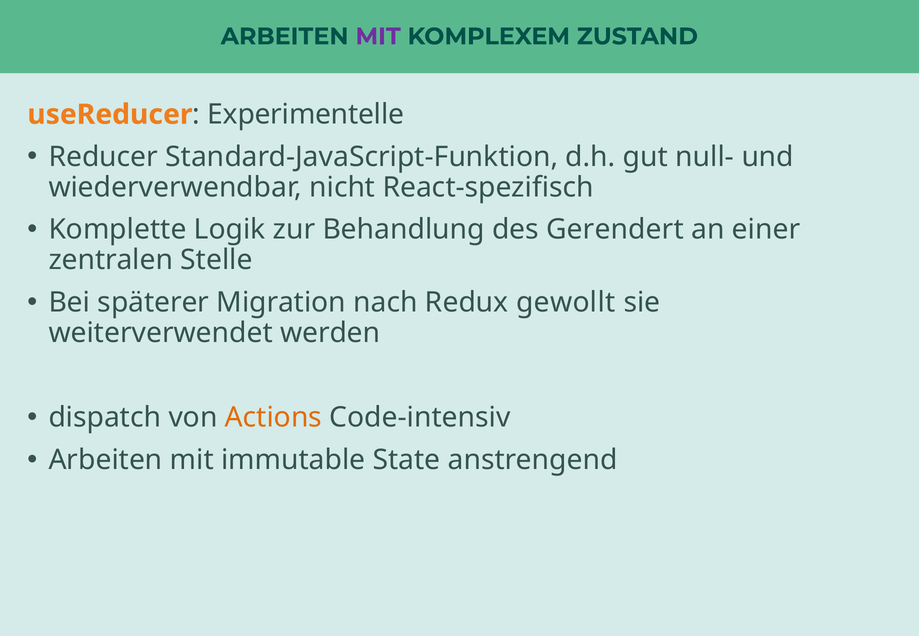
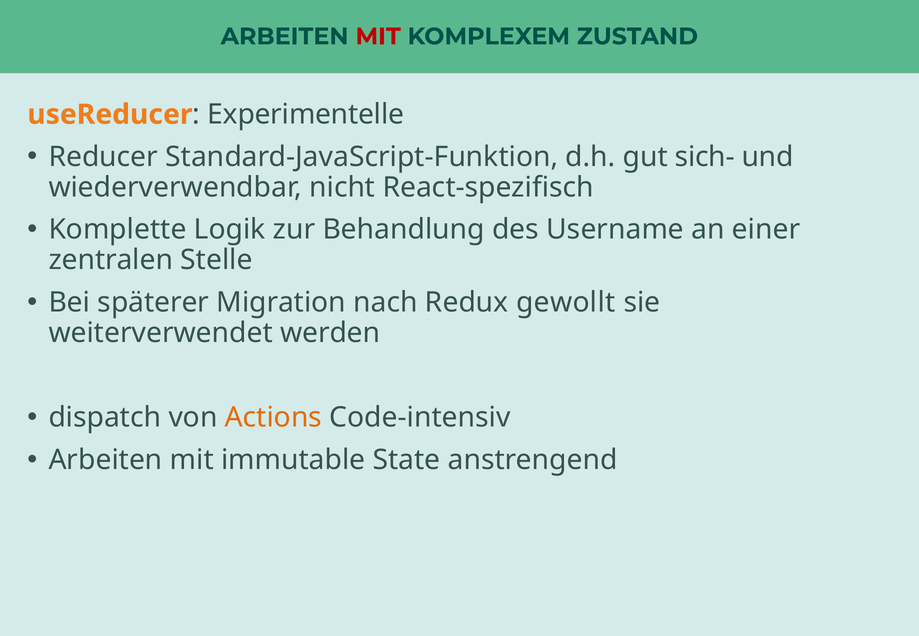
MIT colour: purple -> red (378, 36)
null-: null- -> sich- (705, 157)
Gerendert: Gerendert -> Username (615, 230)
